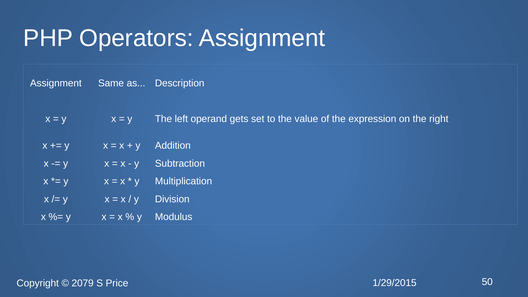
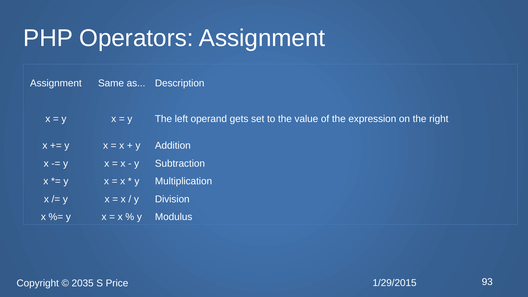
2079: 2079 -> 2035 (83, 283)
50: 50 -> 93 (487, 282)
